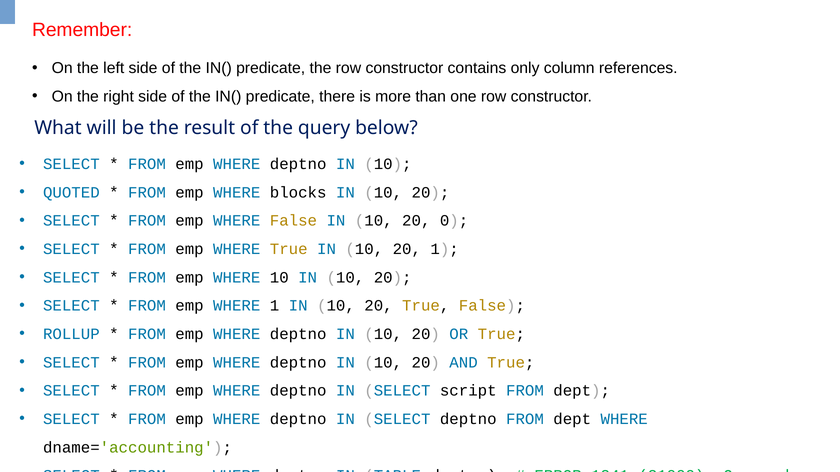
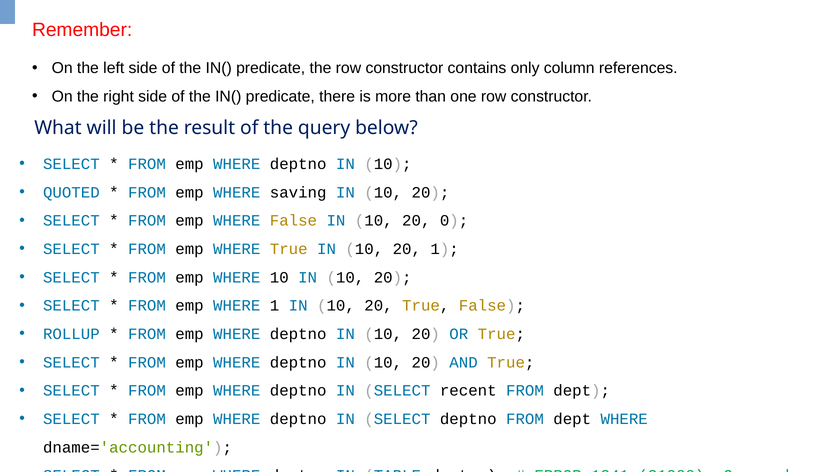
blocks: blocks -> saving (298, 193)
script: script -> recent (468, 391)
